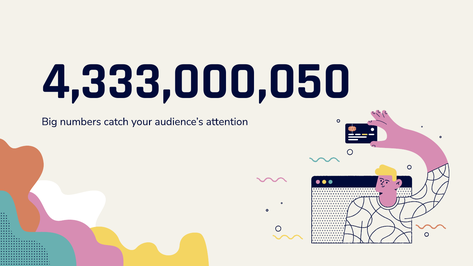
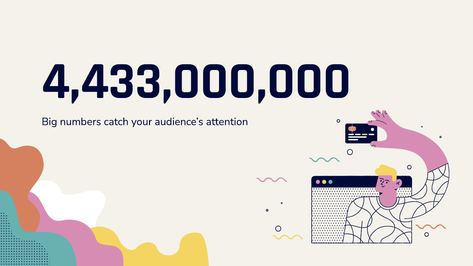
4,333,000,050: 4,333,000,050 -> 4,433,000,000 (197, 81)
